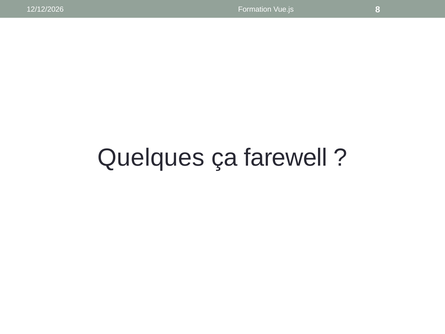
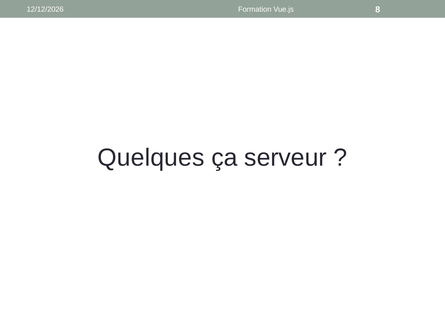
farewell: farewell -> serveur (285, 158)
